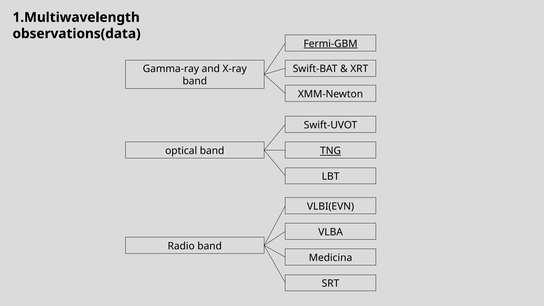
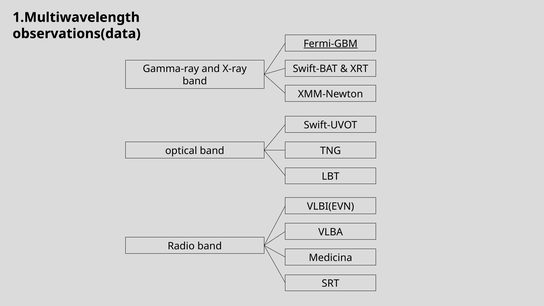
TNG underline: present -> none (331, 151)
